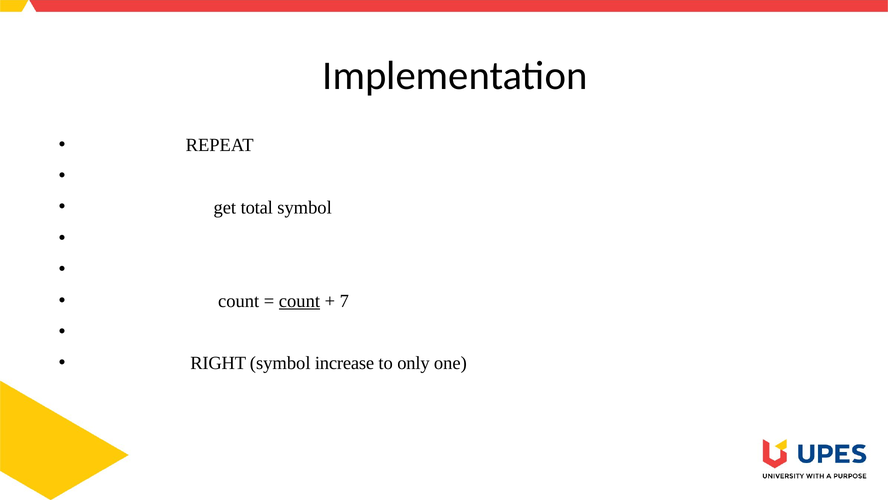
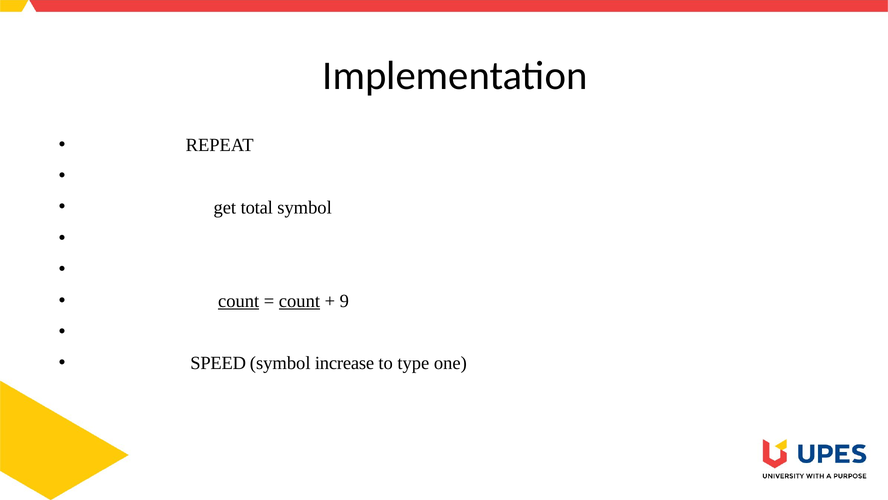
count underline: none -> present (239, 301)
7: 7 -> 9 (344, 301)
RIGHT: RIGHT -> SPEED (218, 363)
only: only -> type (413, 363)
